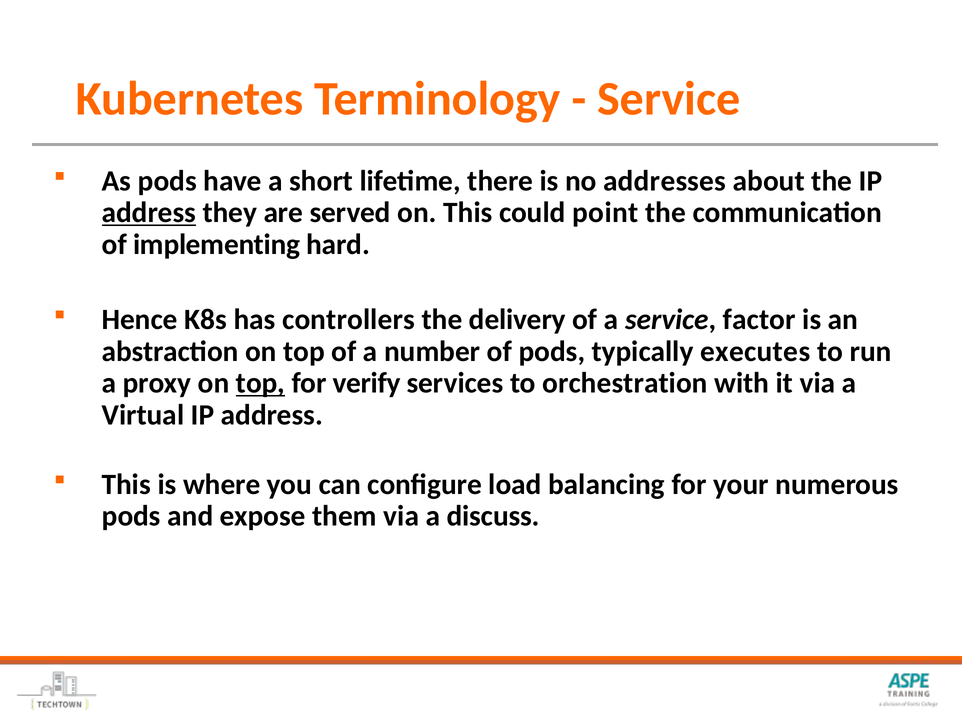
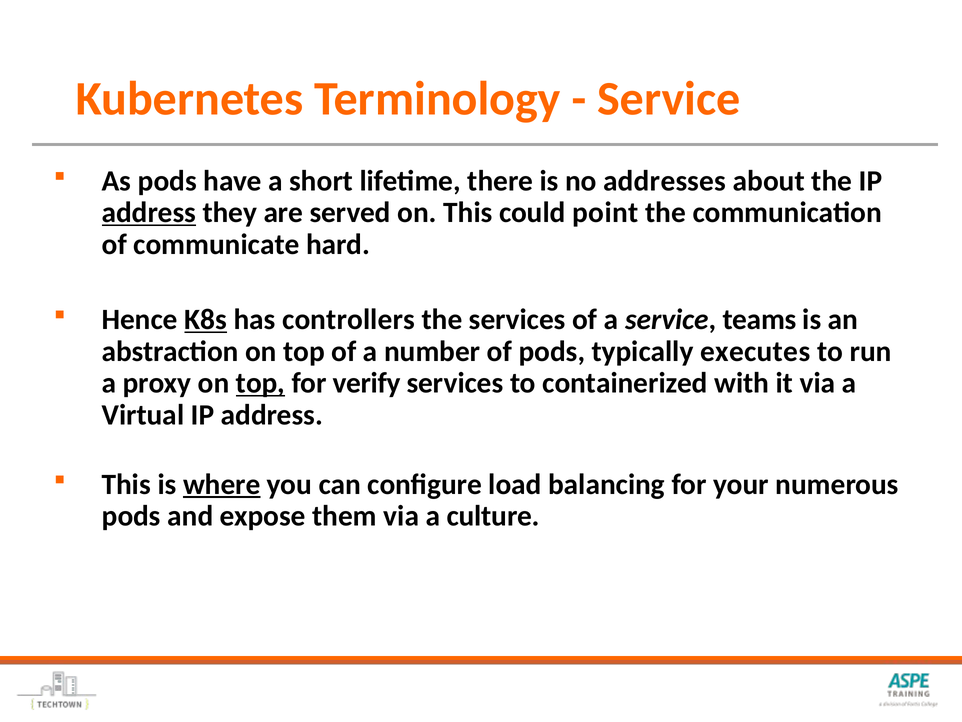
implementing: implementing -> communicate (216, 244)
K8s underline: none -> present (206, 319)
the delivery: delivery -> services (517, 319)
factor: factor -> teams (759, 319)
orchestration: orchestration -> containerized (625, 383)
where underline: none -> present (222, 484)
discuss: discuss -> culture (493, 516)
